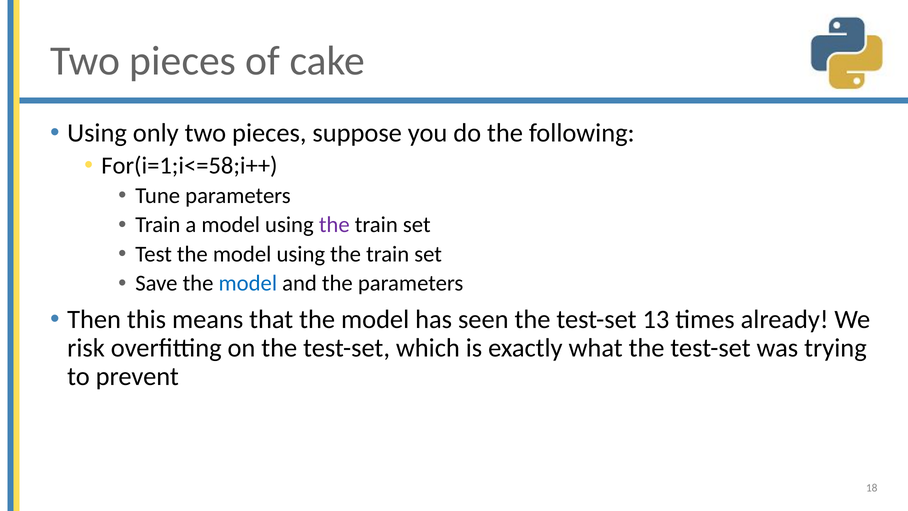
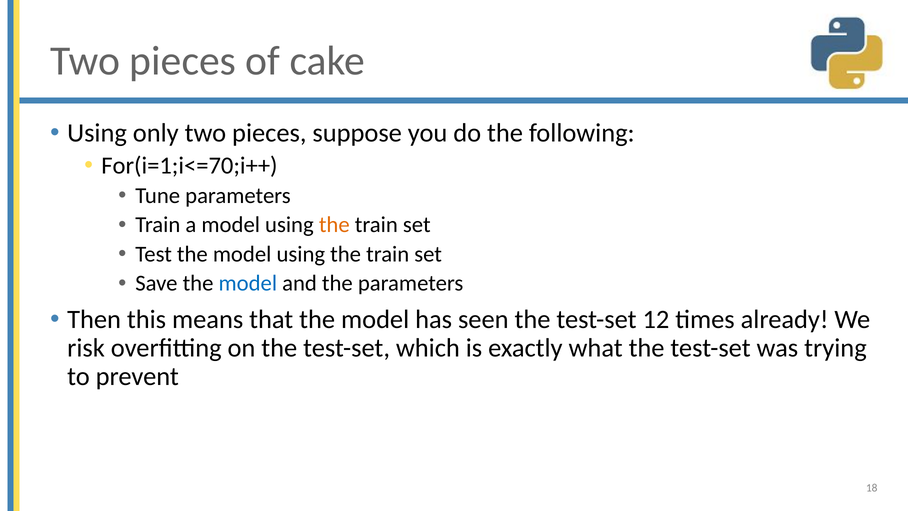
For(i=1;i<=58;i++: For(i=1;i<=58;i++ -> For(i=1;i<=70;i++ (189, 165)
the colour: purple -> orange (334, 225)
13: 13 -> 12 (656, 319)
